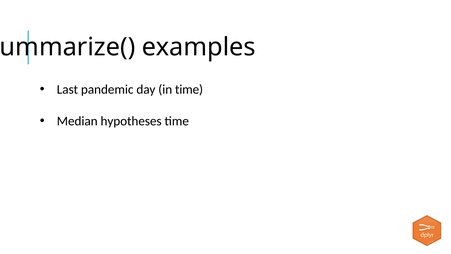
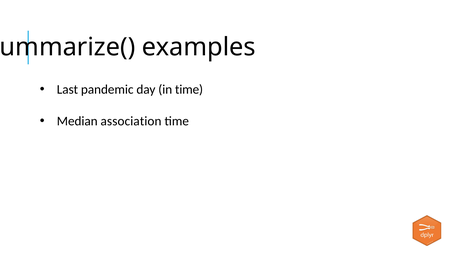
hypotheses: hypotheses -> association (131, 121)
